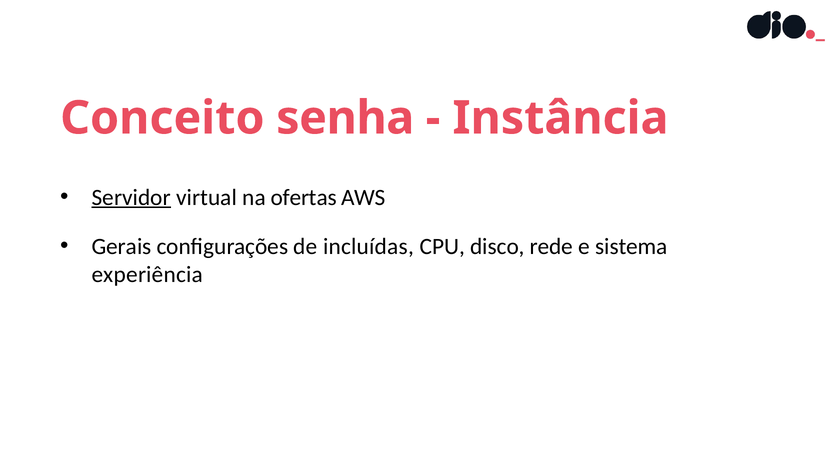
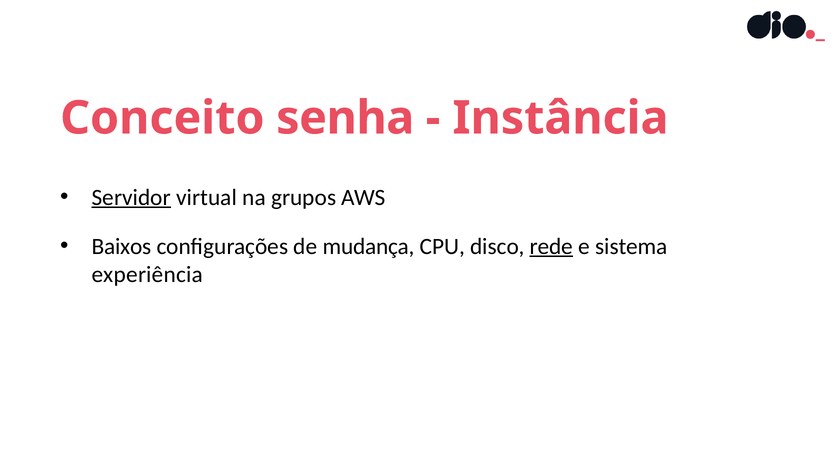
ofertas: ofertas -> grupos (304, 198)
Gerais: Gerais -> Baixos (122, 247)
incluídas: incluídas -> mudança (369, 247)
rede underline: none -> present (551, 247)
